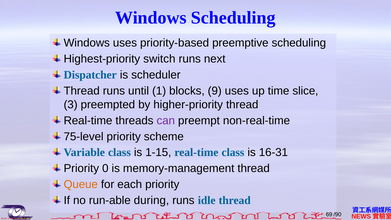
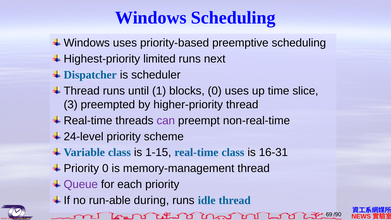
switch: switch -> limited (159, 59)
blocks 9: 9 -> 0 (215, 91)
75-level: 75-level -> 24-level (84, 136)
Queue colour: orange -> purple (81, 184)
